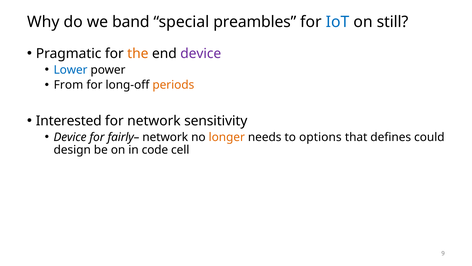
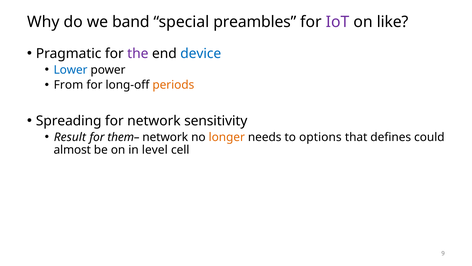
IoT colour: blue -> purple (338, 22)
still: still -> like (393, 22)
the colour: orange -> purple (138, 53)
device colour: purple -> blue (201, 53)
Interested: Interested -> Spreading (69, 121)
Device: Device -> Result (70, 137)
fairly–: fairly– -> them– (123, 137)
design: design -> almost (72, 150)
code: code -> level (155, 150)
